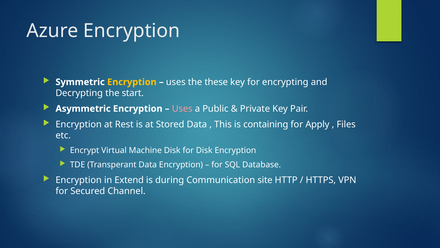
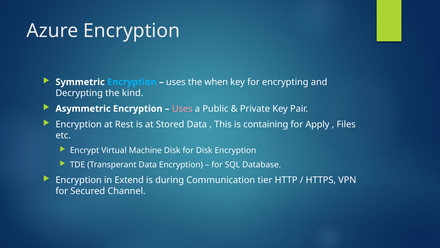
Encryption colour: yellow -> light blue (132, 82)
these: these -> when (216, 82)
start: start -> kind (133, 93)
site: site -> tier (265, 180)
